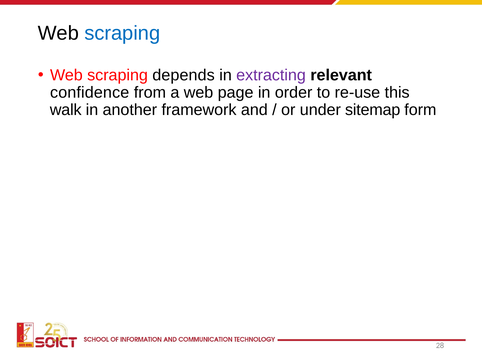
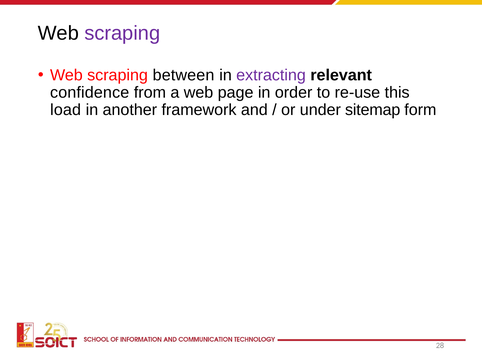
scraping colour: blue -> purple (122, 33)
depends: depends -> between (184, 75)
walk: walk -> load (66, 110)
